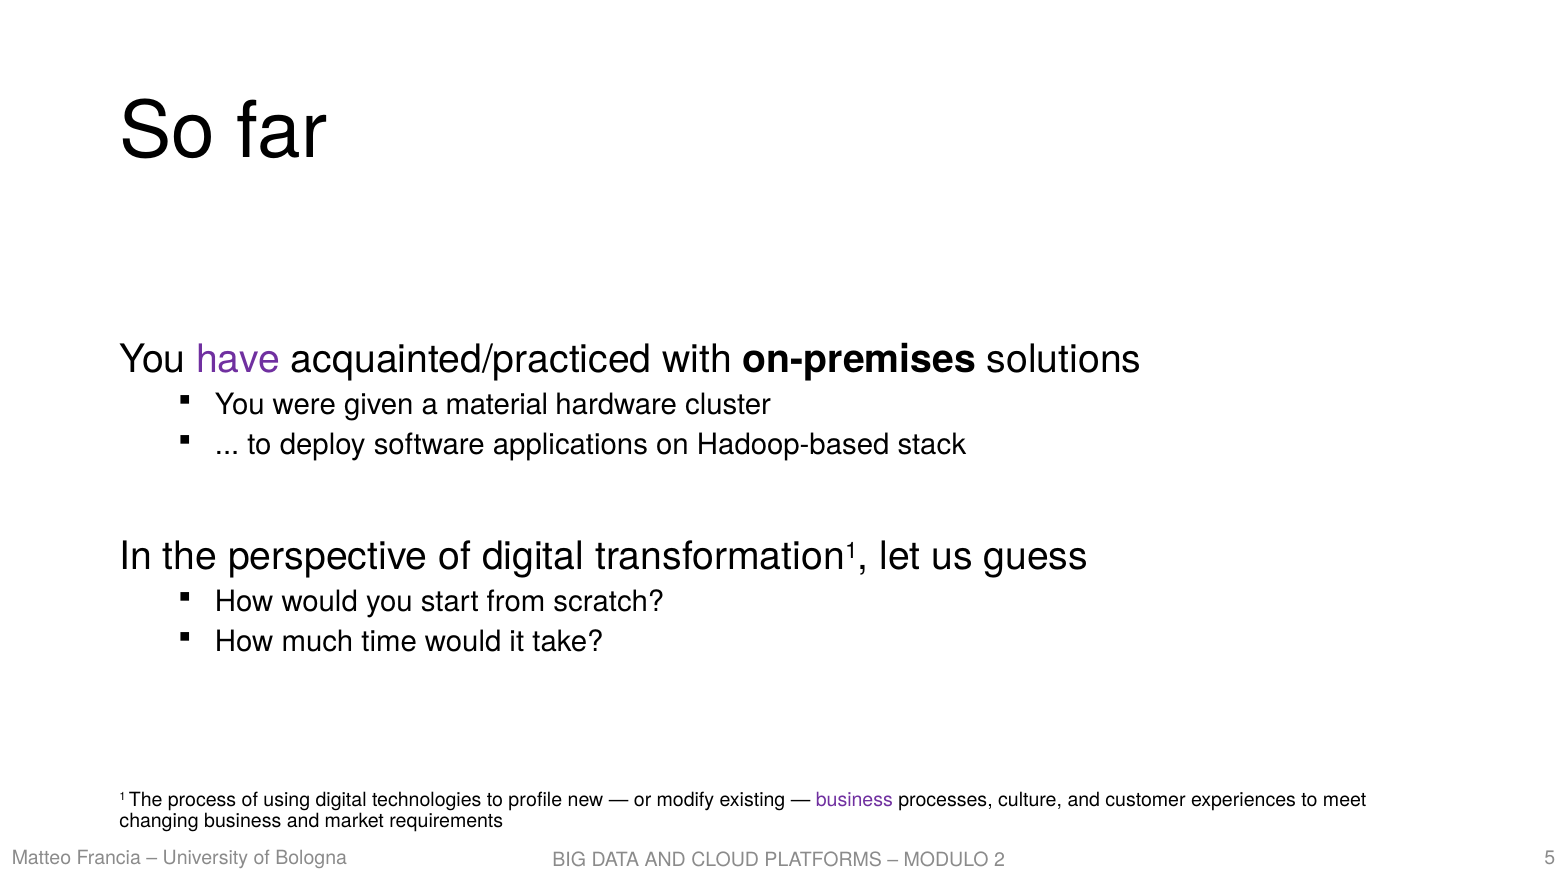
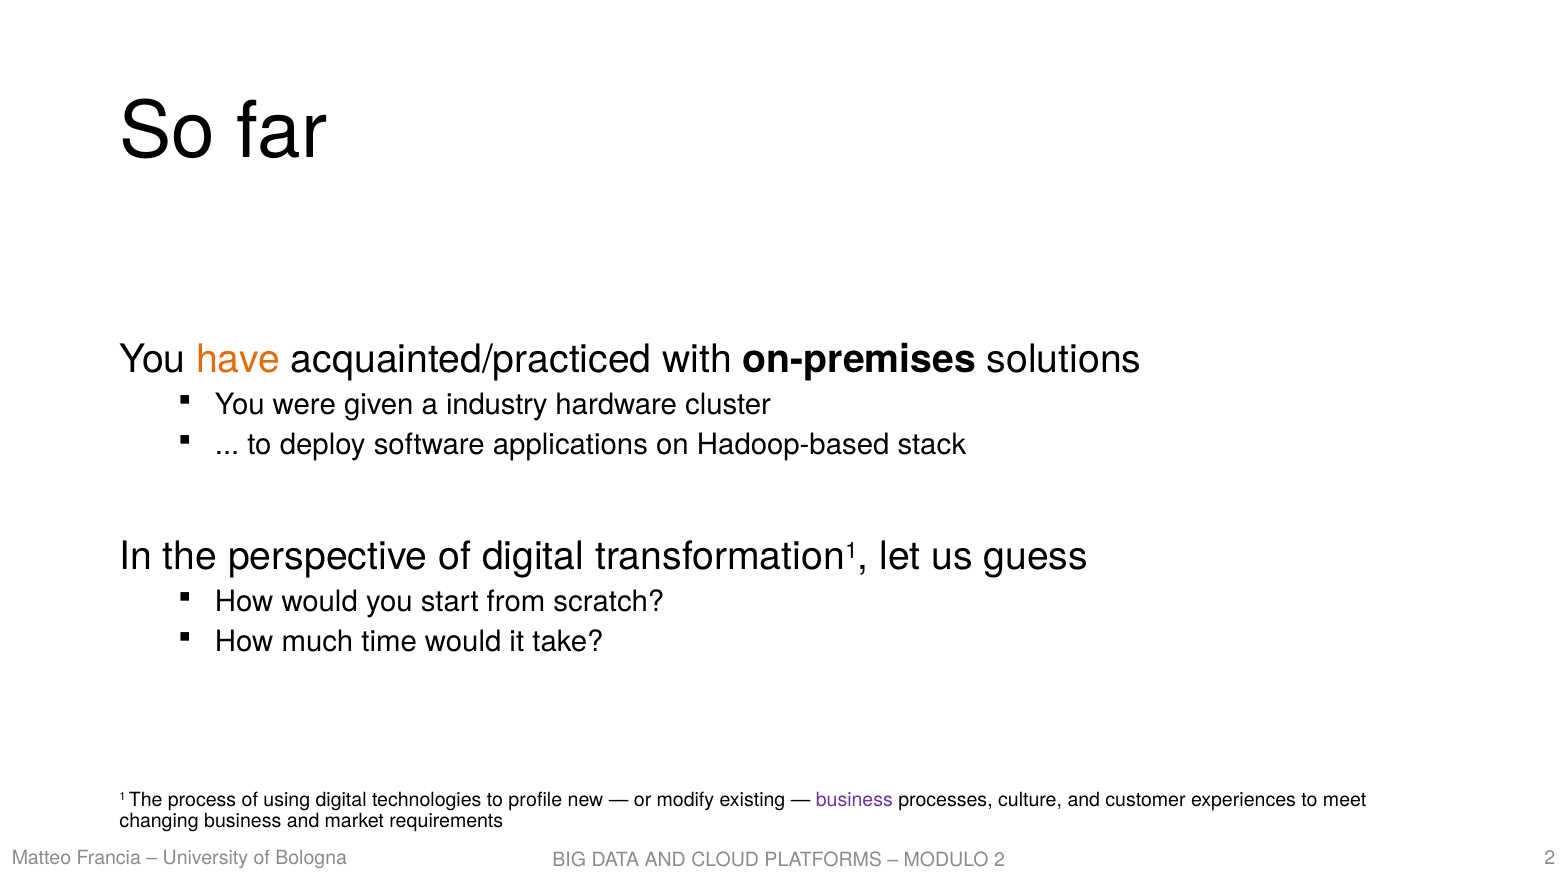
have colour: purple -> orange (238, 360)
material: material -> industry (497, 405)
Bologna 5: 5 -> 2 (1550, 857)
